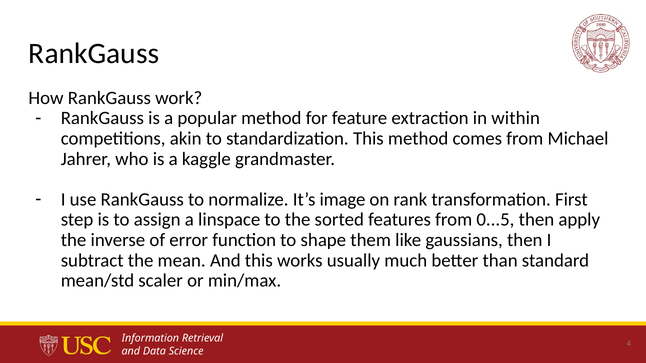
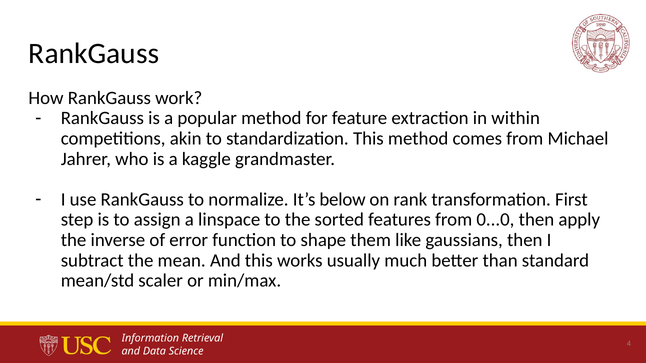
image: image -> below (343, 200)
0...5: 0...5 -> 0...0 (495, 220)
